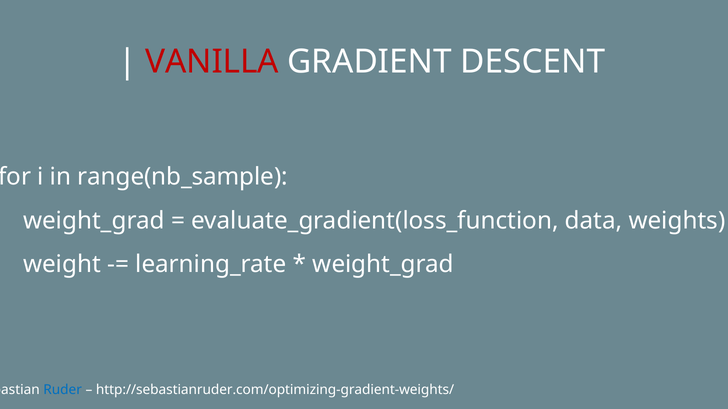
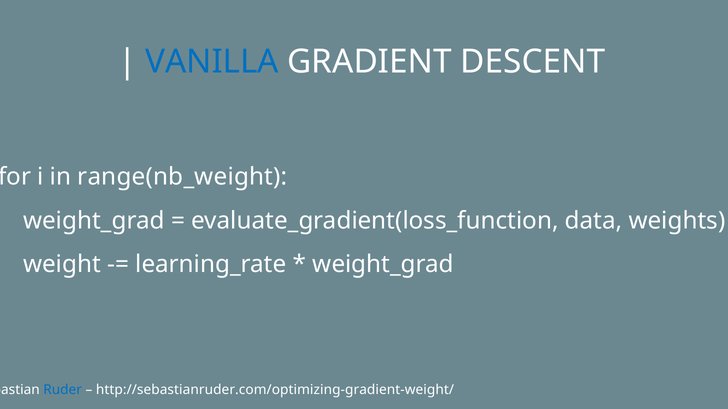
VANILLA colour: red -> blue (212, 62)
range(nb_sample: range(nb_sample -> range(nb_weight (182, 177)
http://sebastianruder.com/optimizing-gradient-weights/: http://sebastianruder.com/optimizing-gradient-weights/ -> http://sebastianruder.com/optimizing-gradient-weight/ (275, 390)
